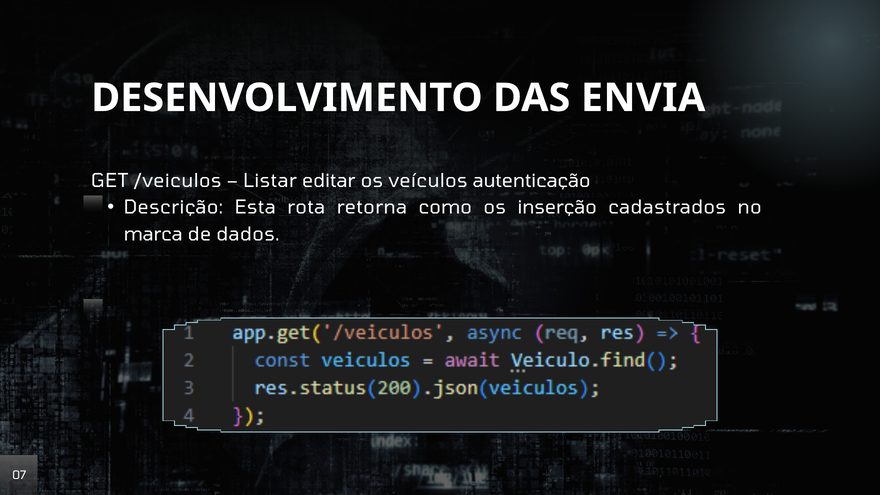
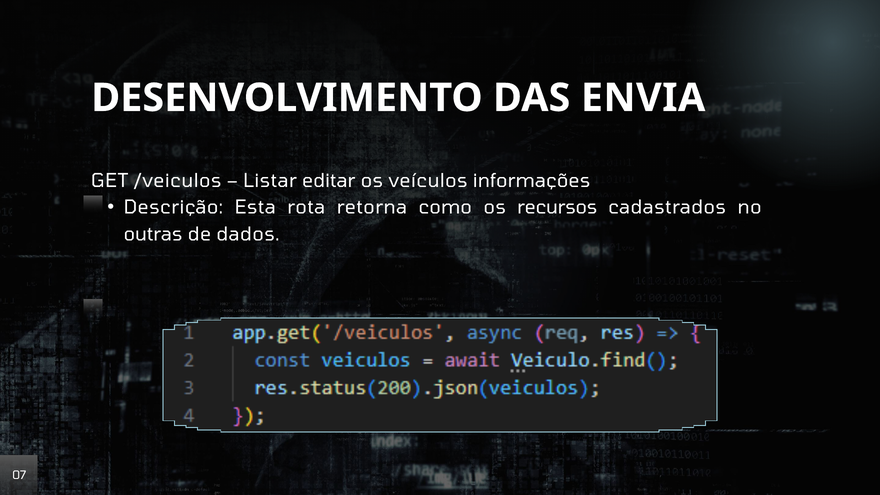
autenticação: autenticação -> informações (532, 181)
inserção: inserção -> recursos (557, 208)
marca: marca -> outras (153, 234)
